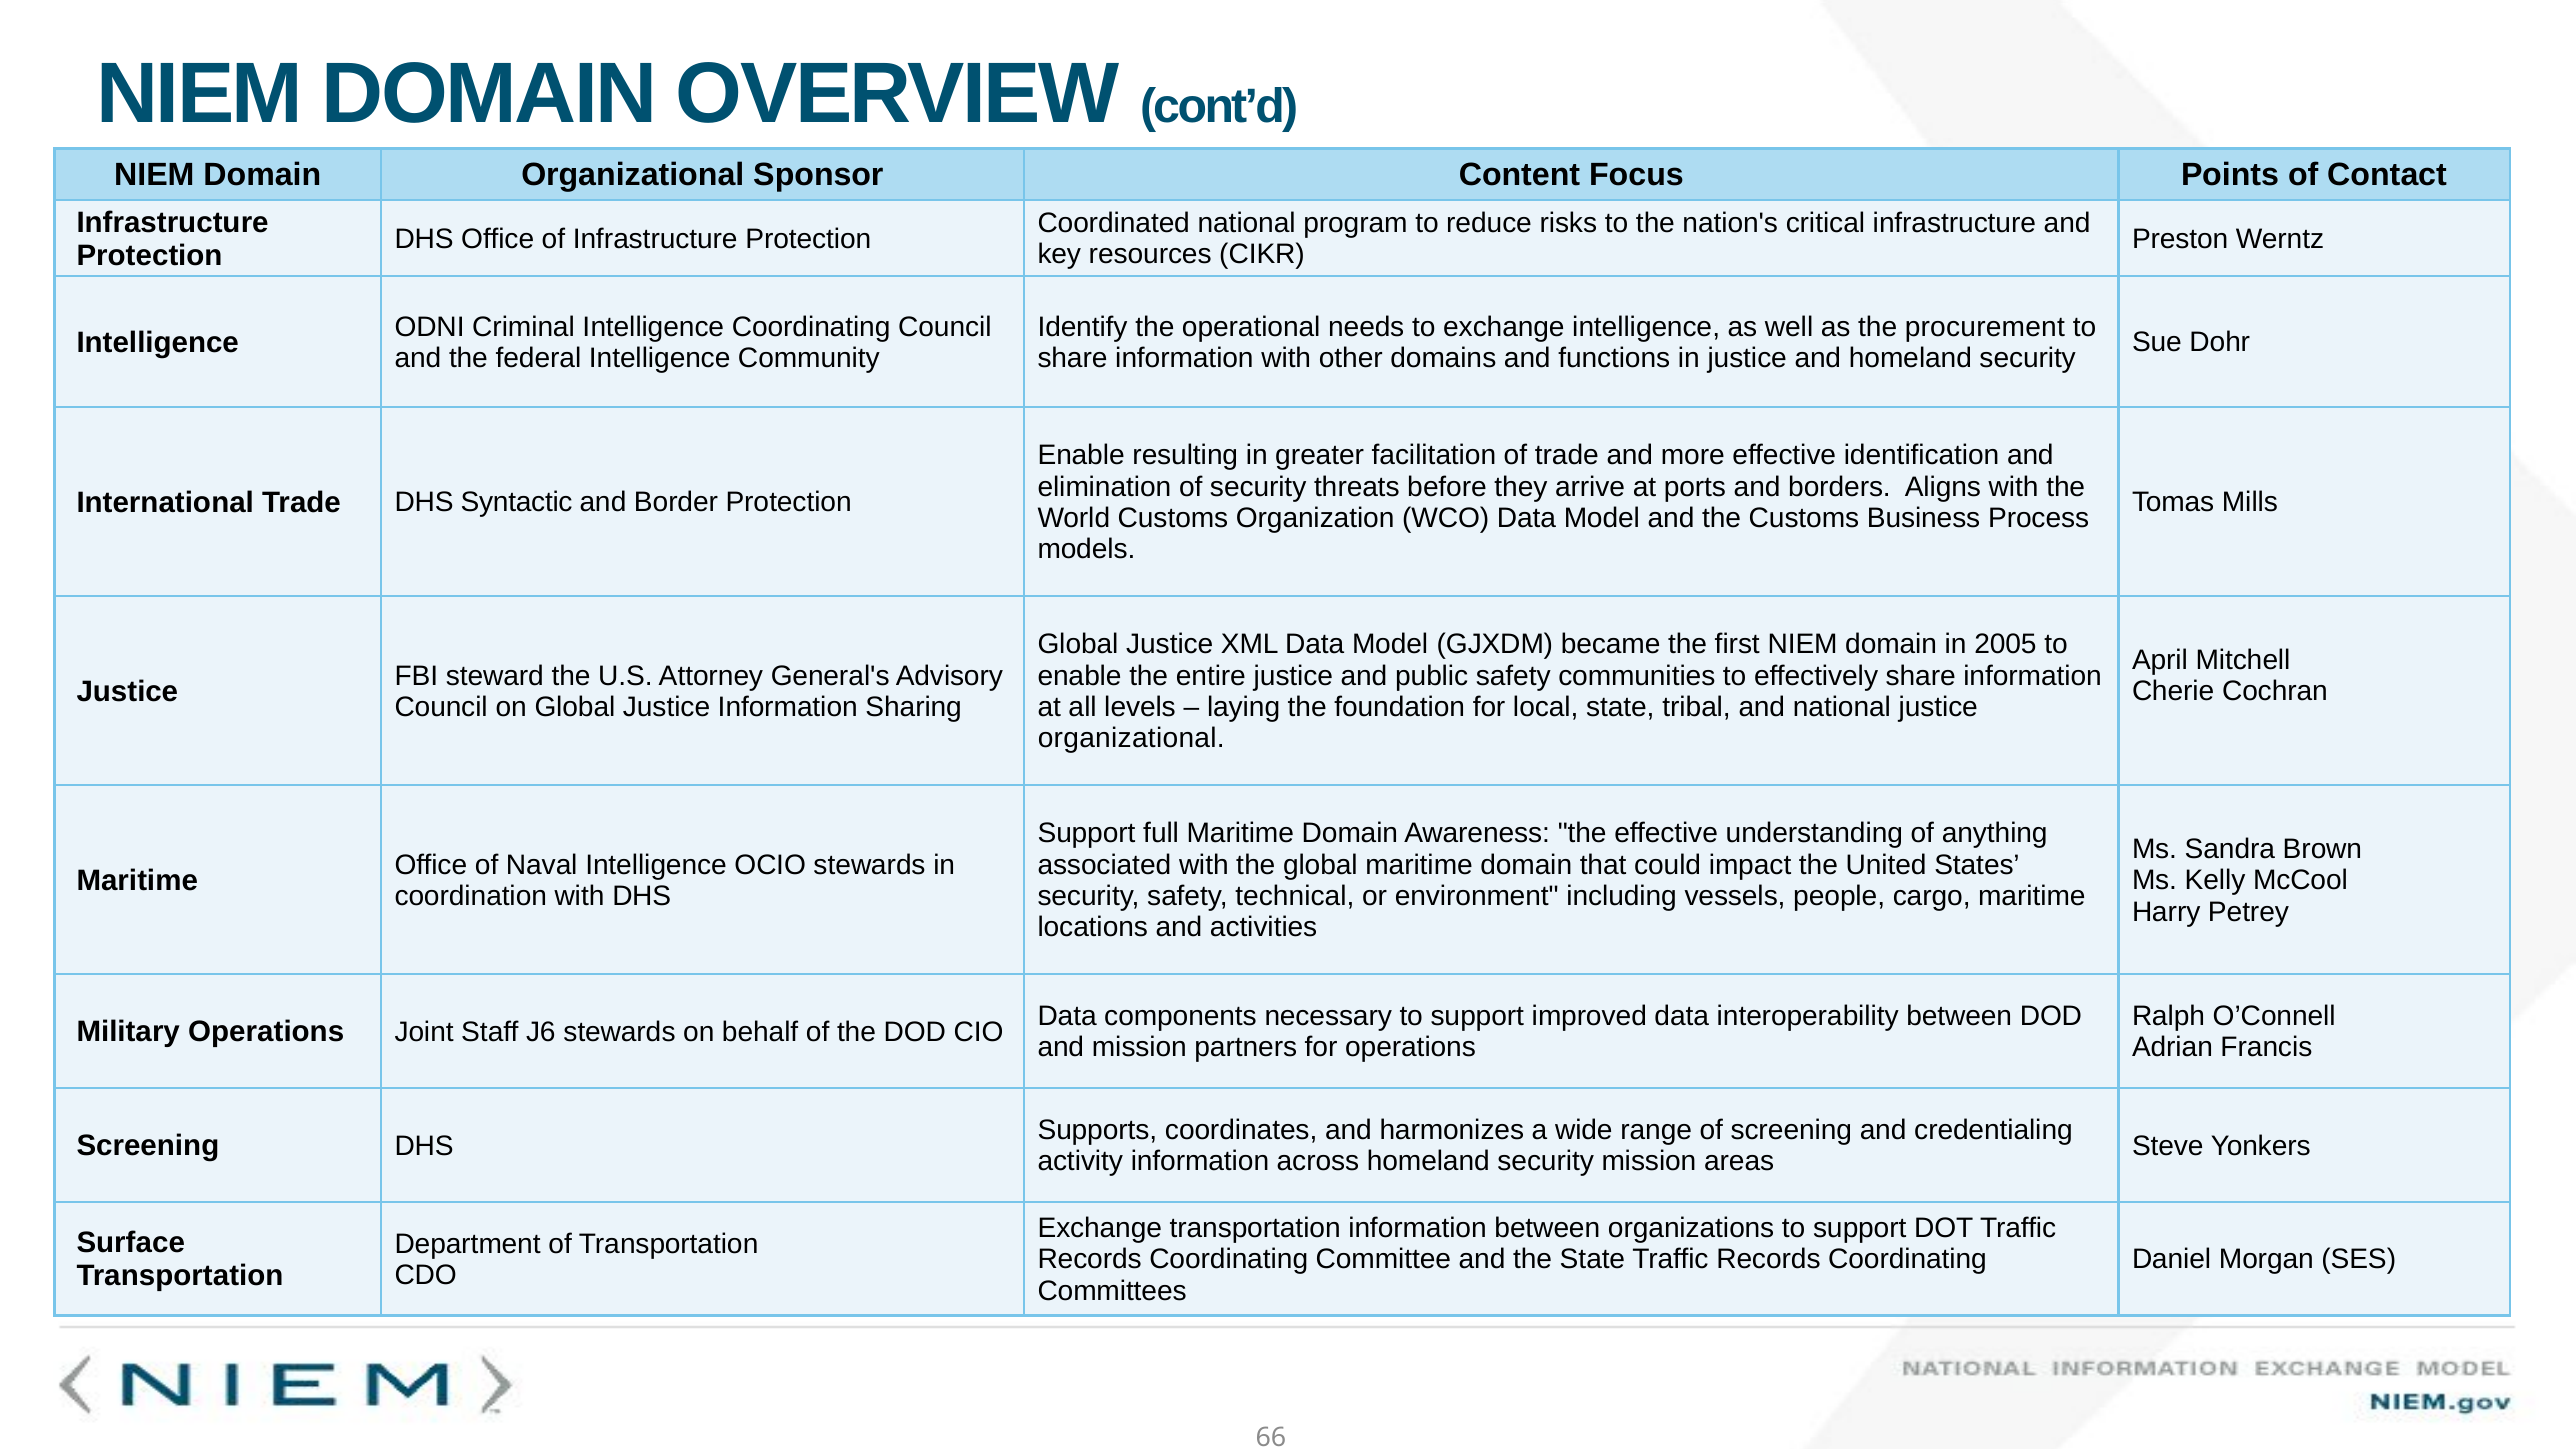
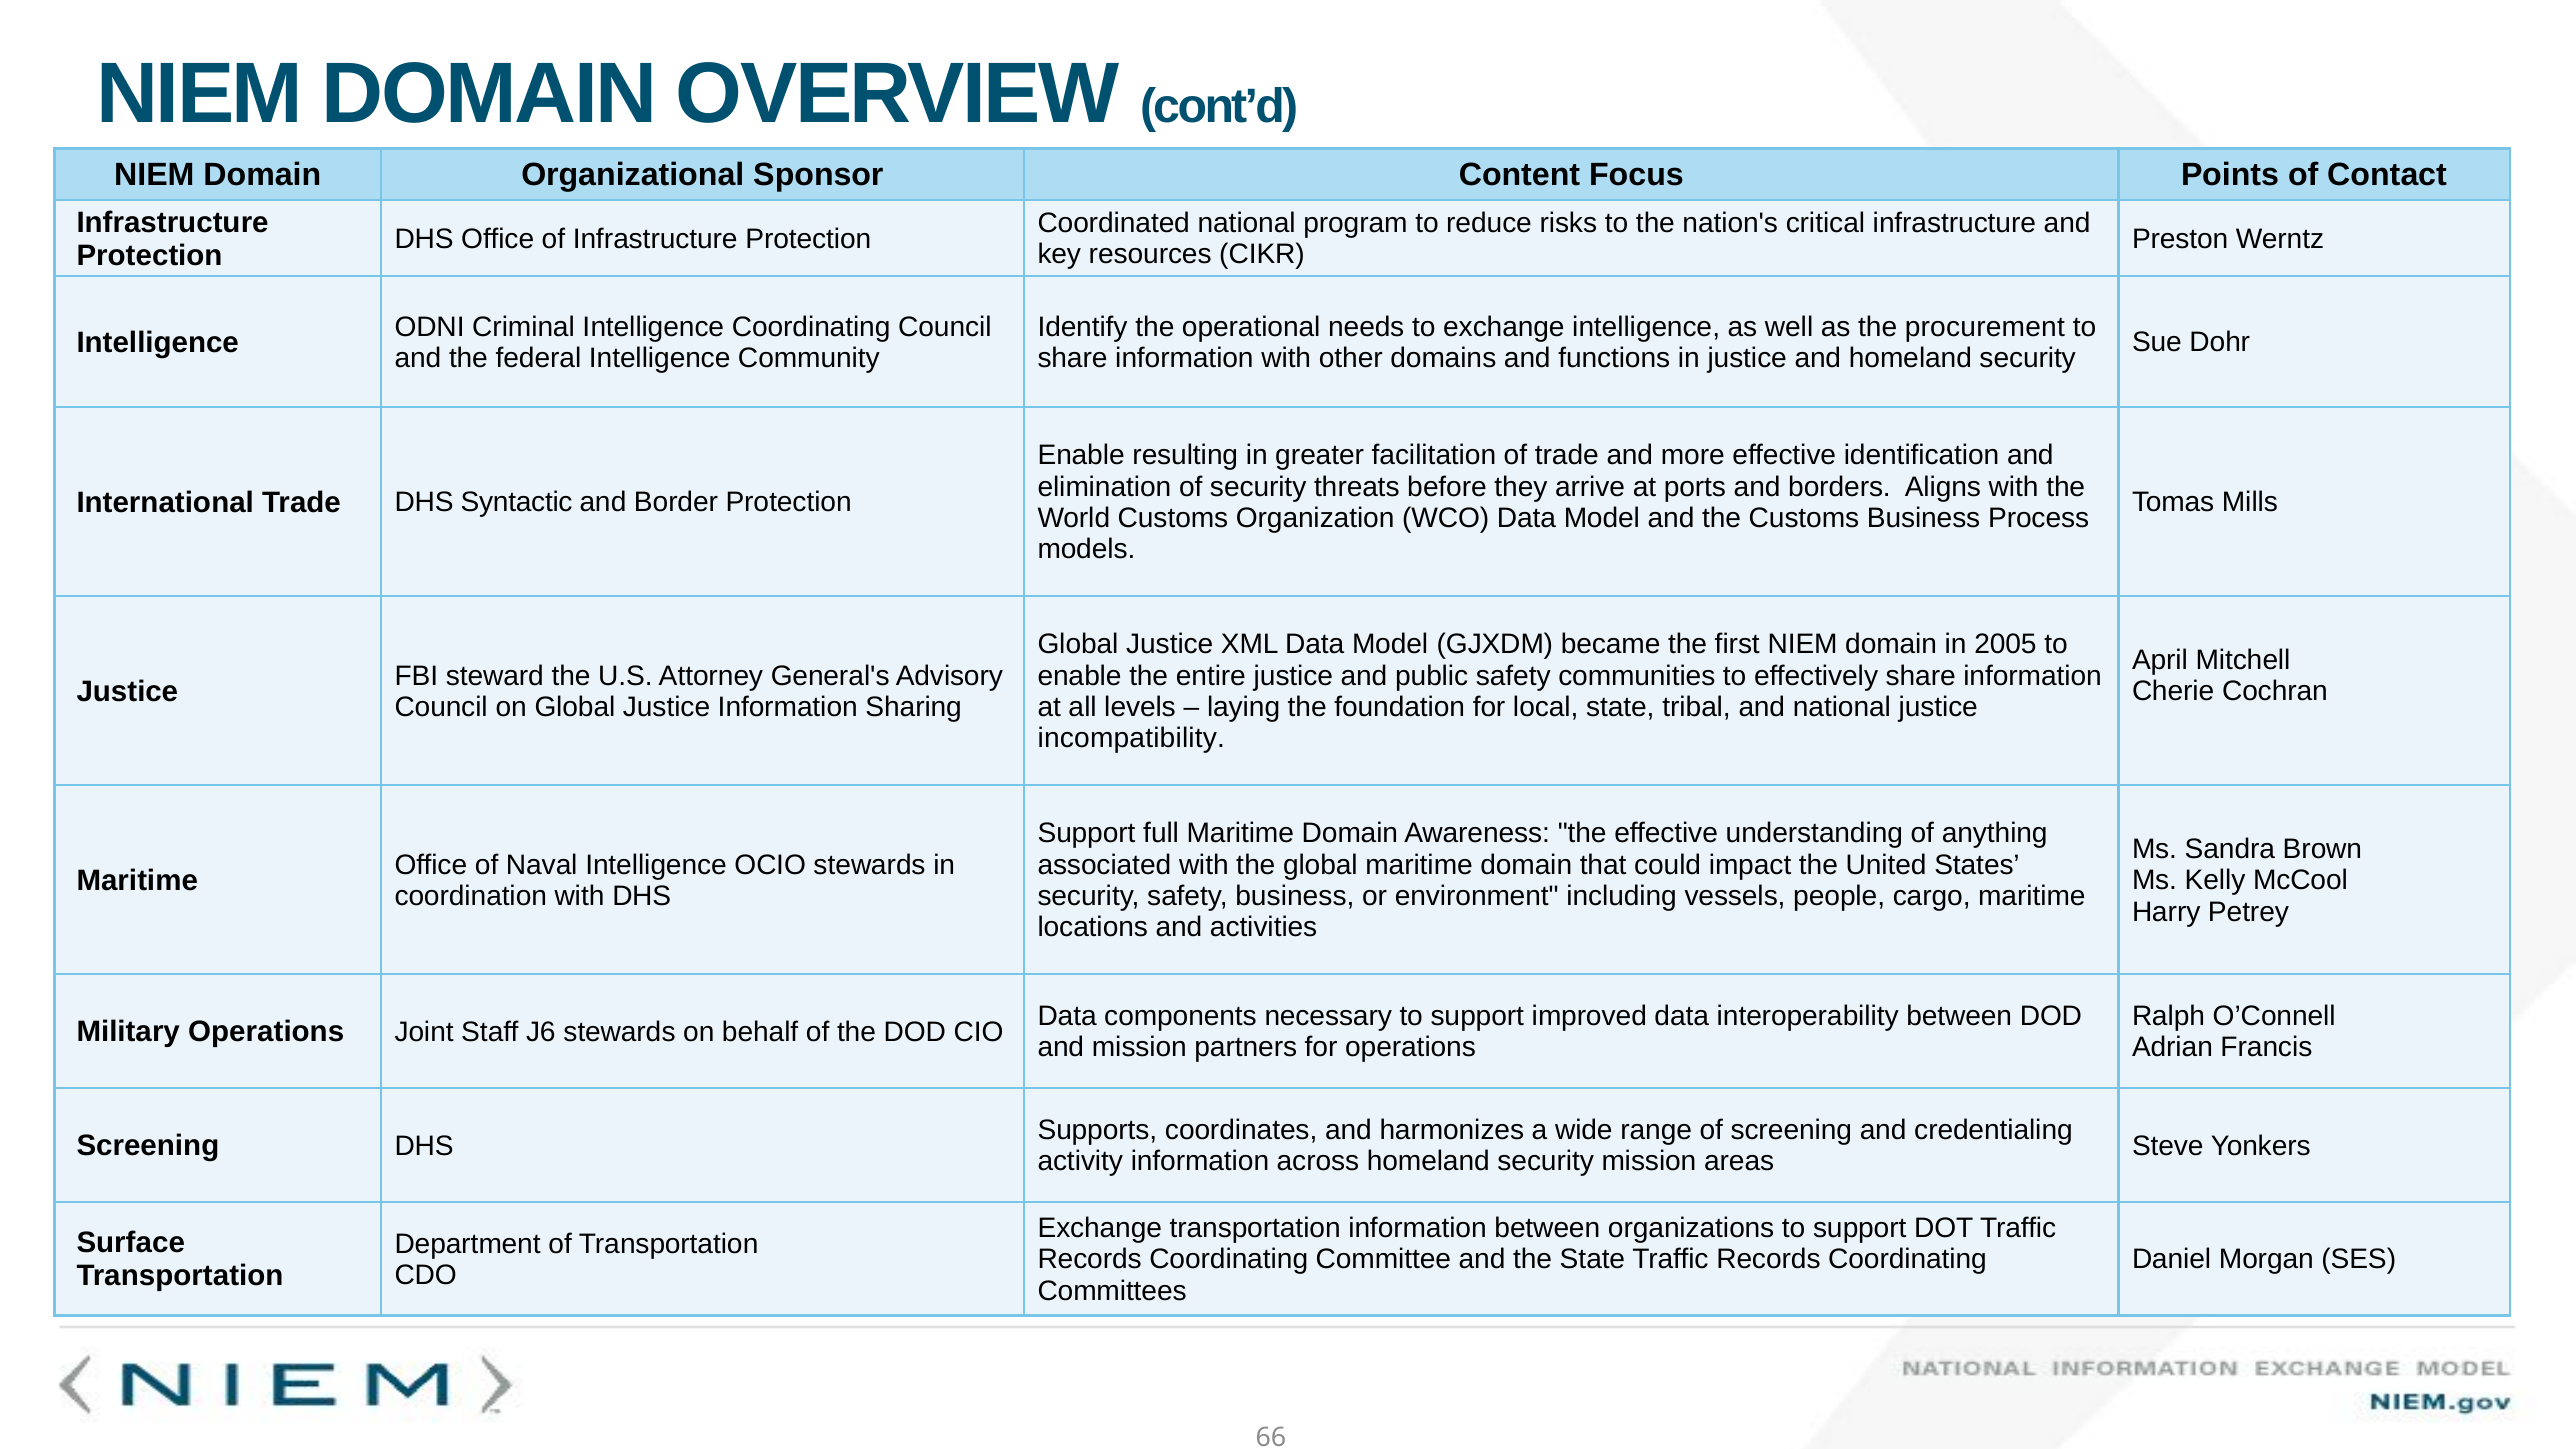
organizational: organizational -> incompatibility (1131, 738)
safety technical: technical -> business (1295, 896)
